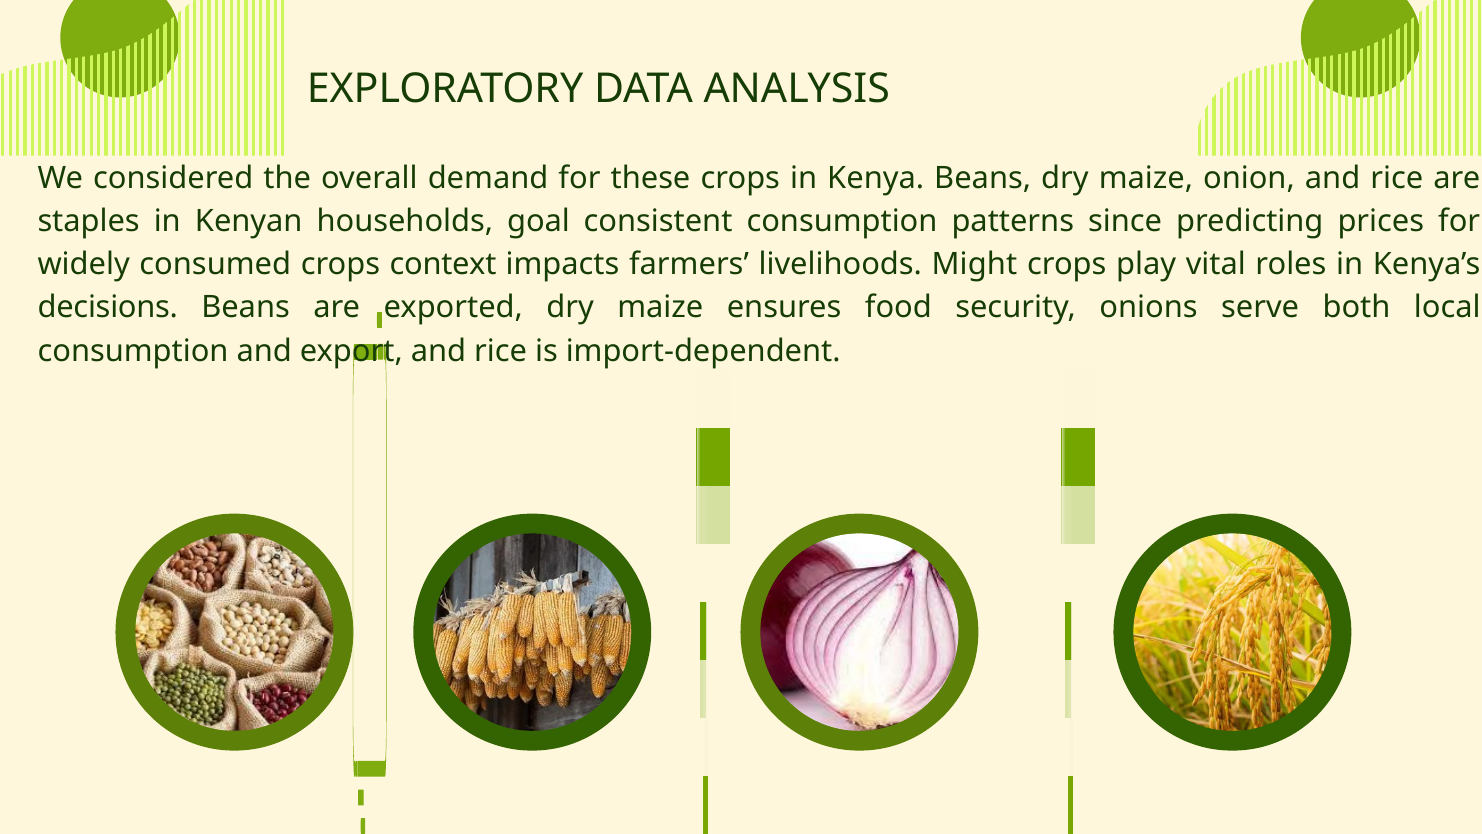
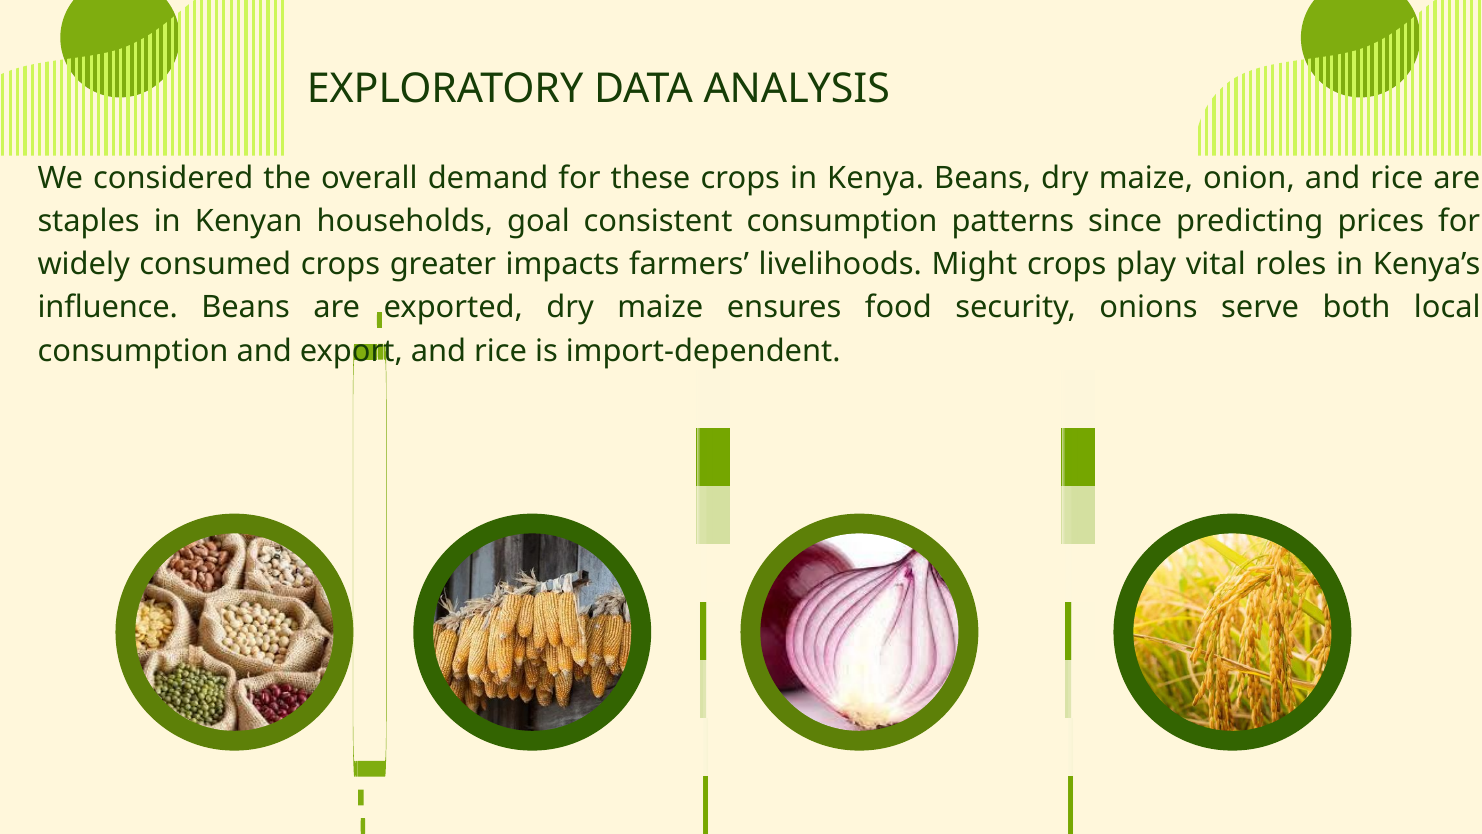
context: context -> greater (443, 264)
decisions: decisions -> influence (108, 308)
